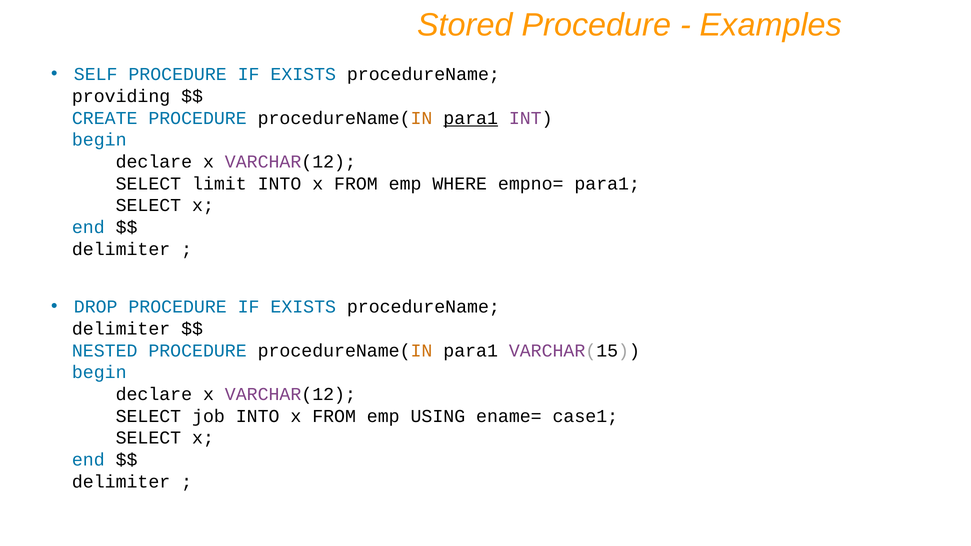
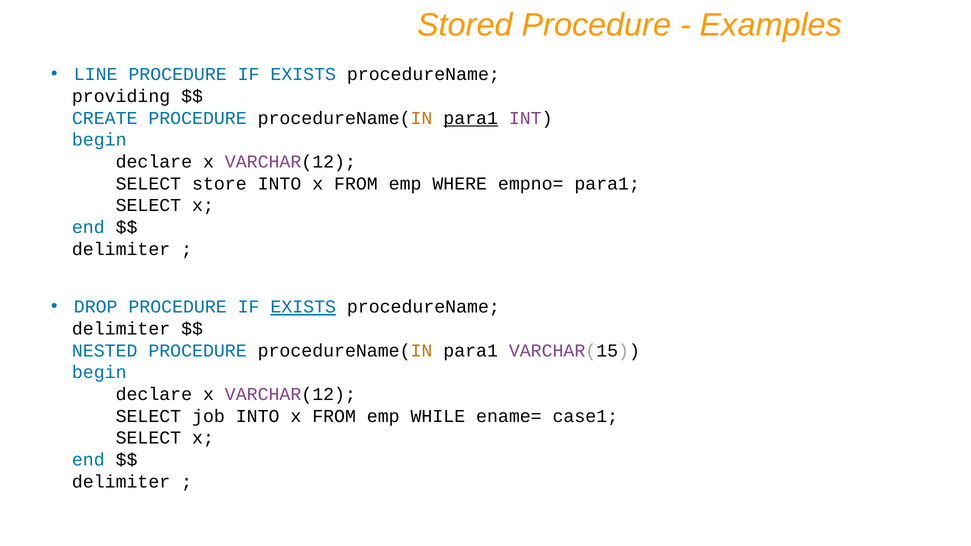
SELF: SELF -> LINE (96, 74)
limit: limit -> store (219, 184)
EXISTS underline: none -> present (303, 307)
USING: USING -> WHILE (438, 416)
